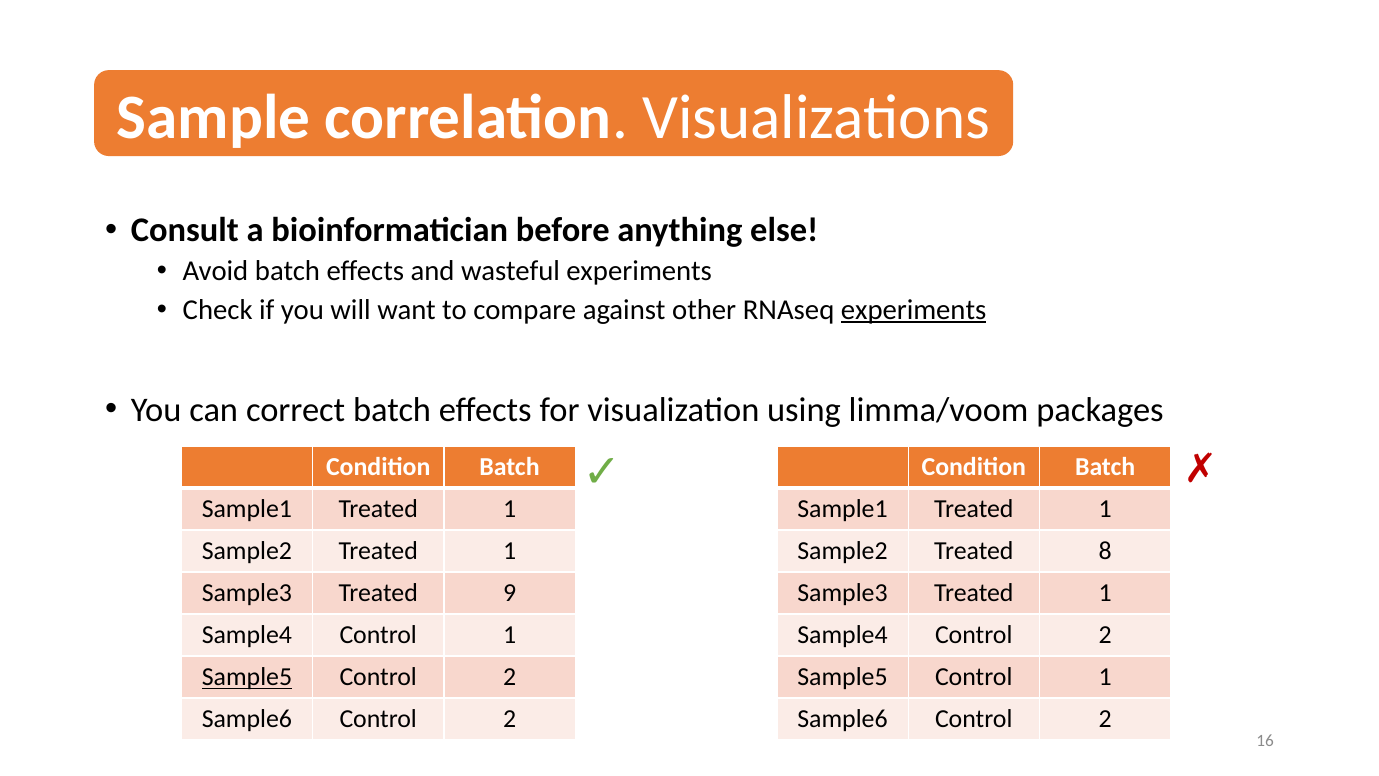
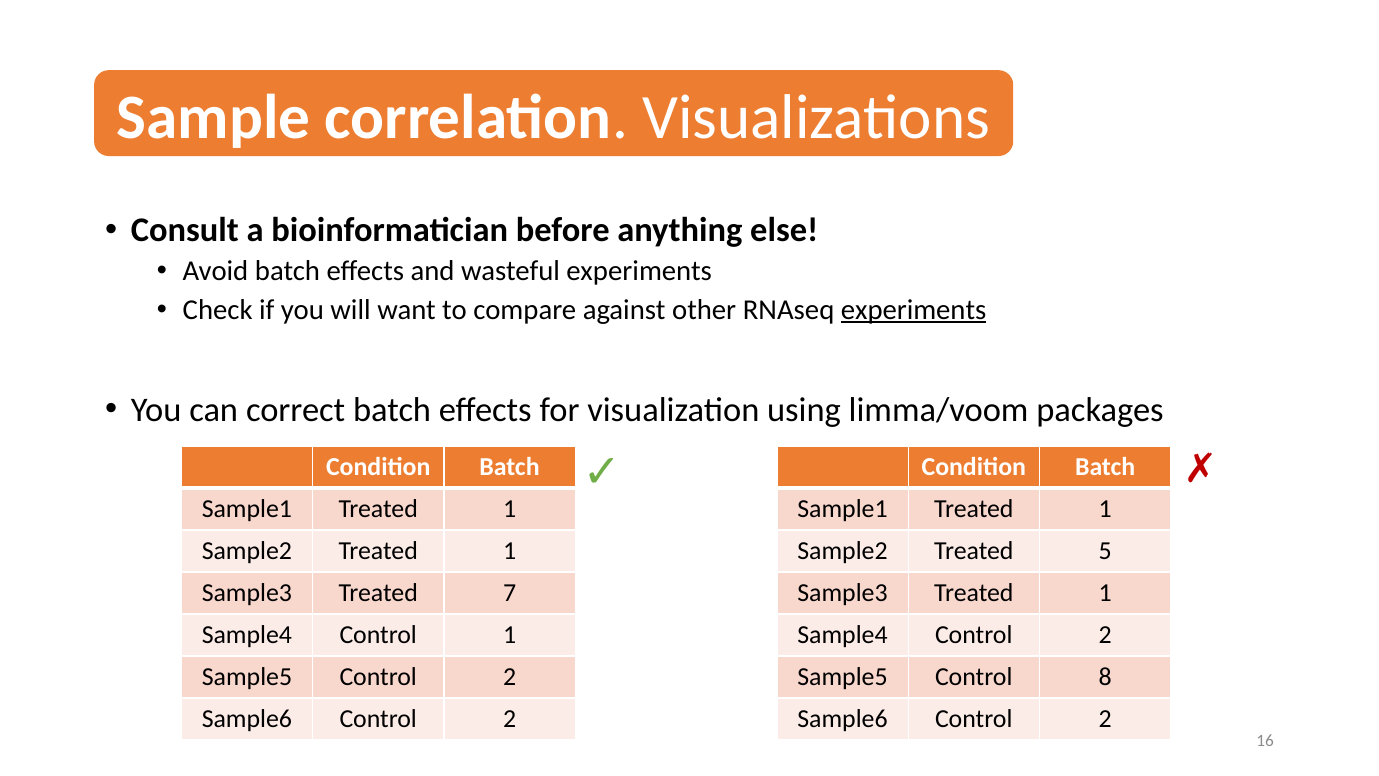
8: 8 -> 5 (1105, 551)
9: 9 -> 7 (510, 593)
Sample5 underline: present -> none (247, 677)
Sample5 Control 1: 1 -> 8 (1105, 677)
